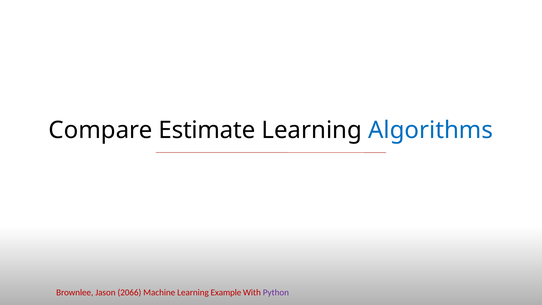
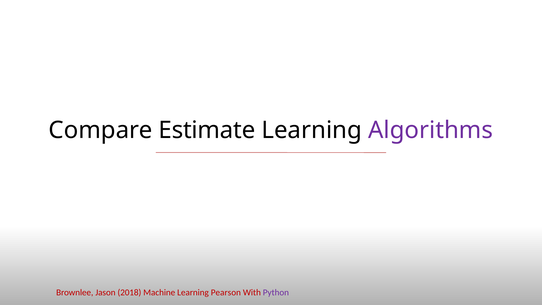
Algorithms colour: blue -> purple (431, 130)
2066: 2066 -> 2018 (129, 292)
Example: Example -> Pearson (226, 292)
